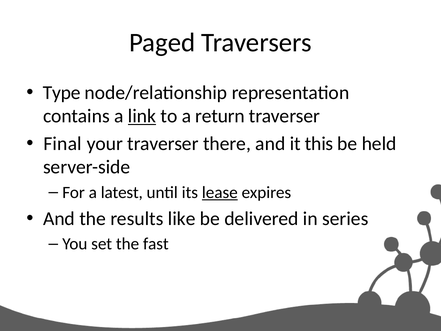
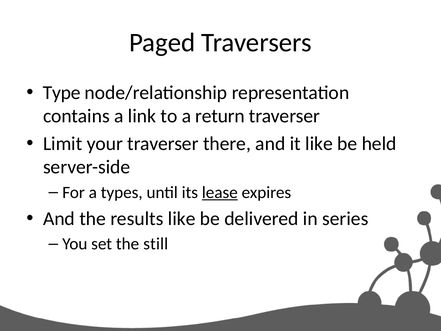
link underline: present -> none (142, 116)
Final: Final -> Limit (63, 143)
it this: this -> like (319, 143)
latest: latest -> types (122, 192)
fast: fast -> still (156, 244)
